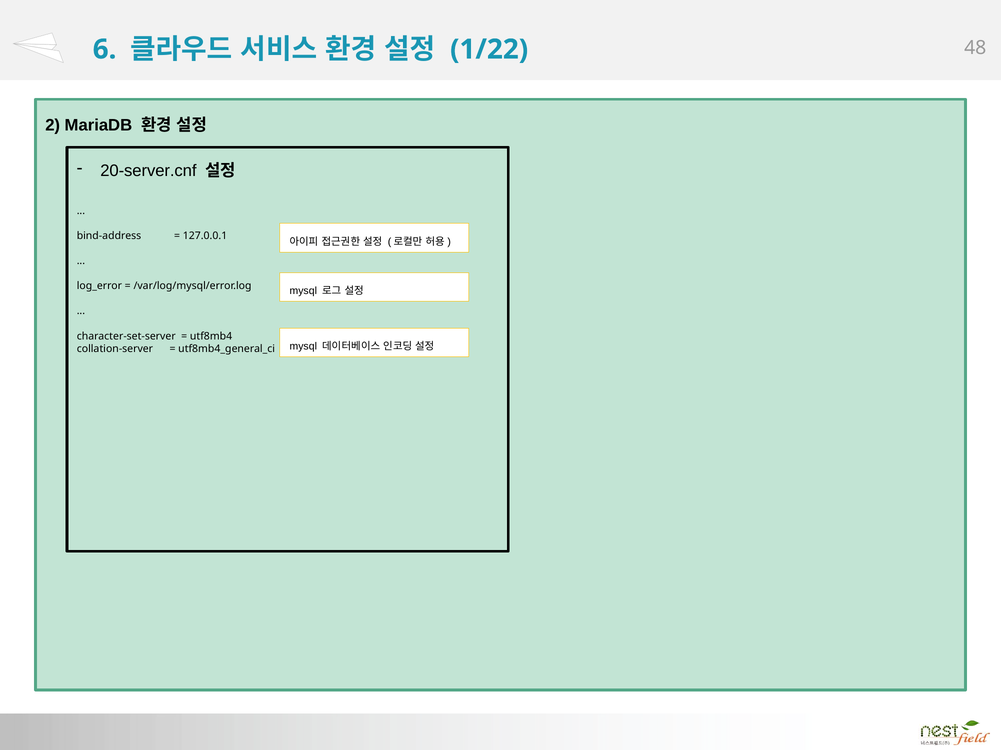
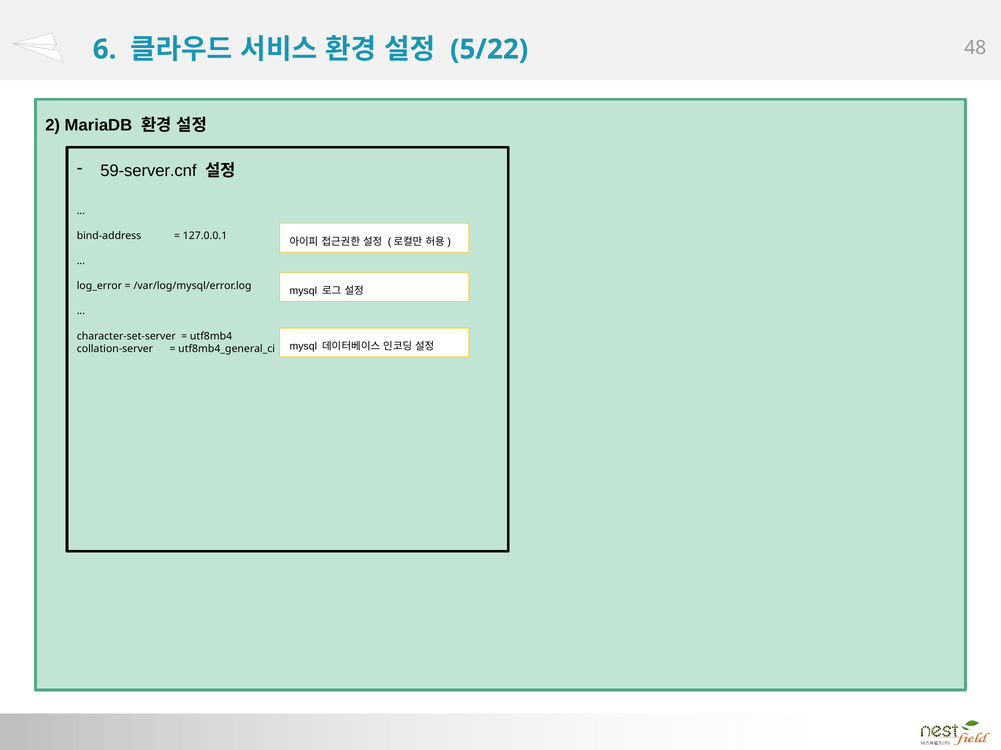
1/22: 1/22 -> 5/22 (489, 49)
20-server.cnf: 20-server.cnf -> 59-server.cnf (148, 171)
